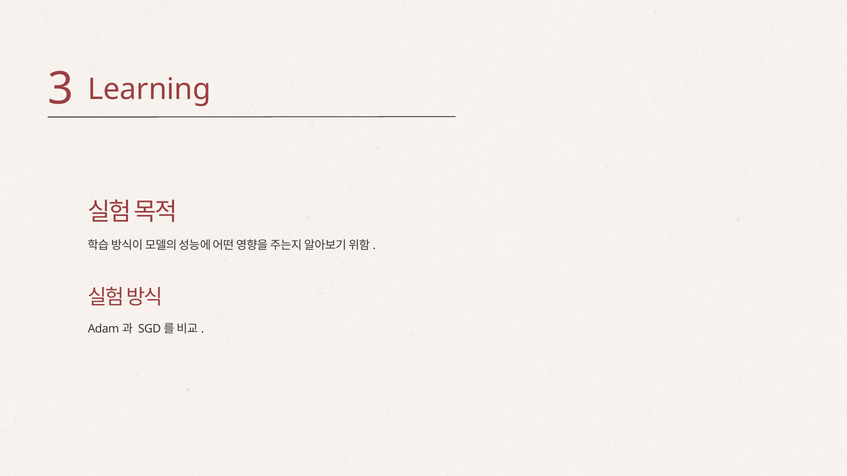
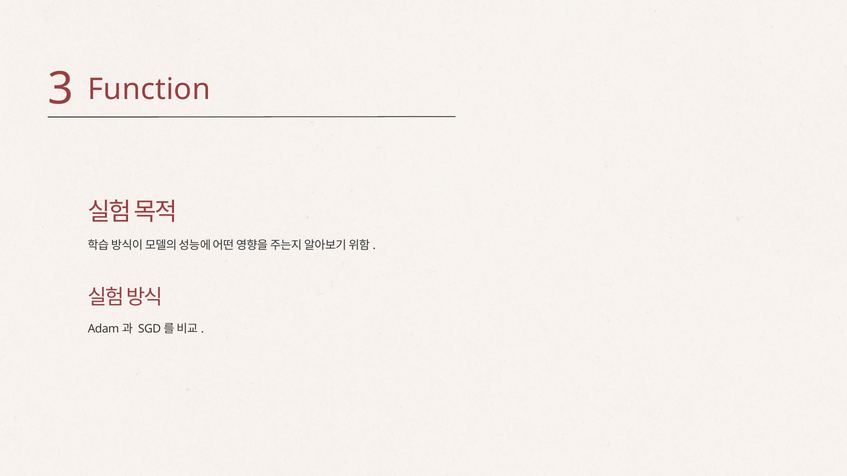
Learning: Learning -> Function (149, 89)
